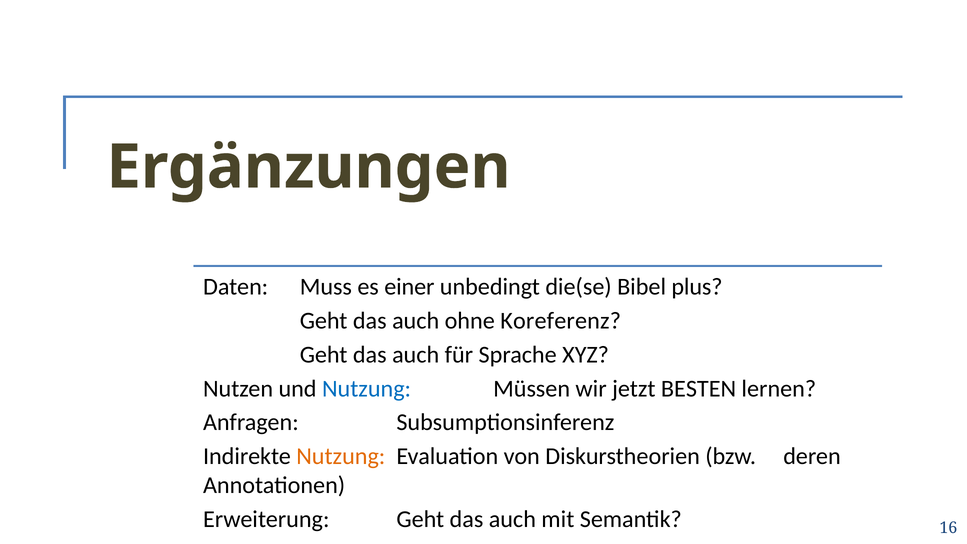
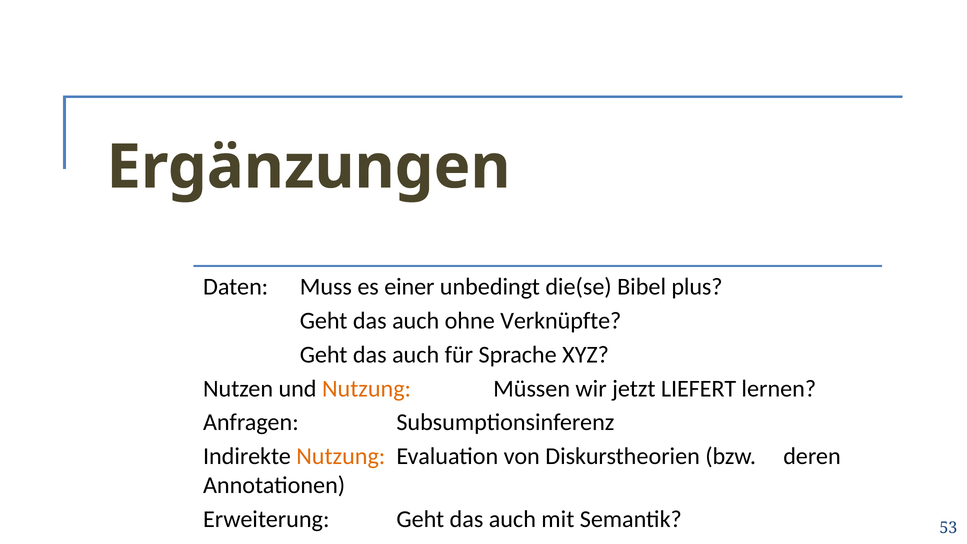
Koreferenz: Koreferenz -> Verknüpfte (561, 321)
Nutzung colour: blue -> orange (367, 388)
BESTEN: BESTEN -> LIEFERT (699, 388)
16: 16 -> 53 (948, 528)
